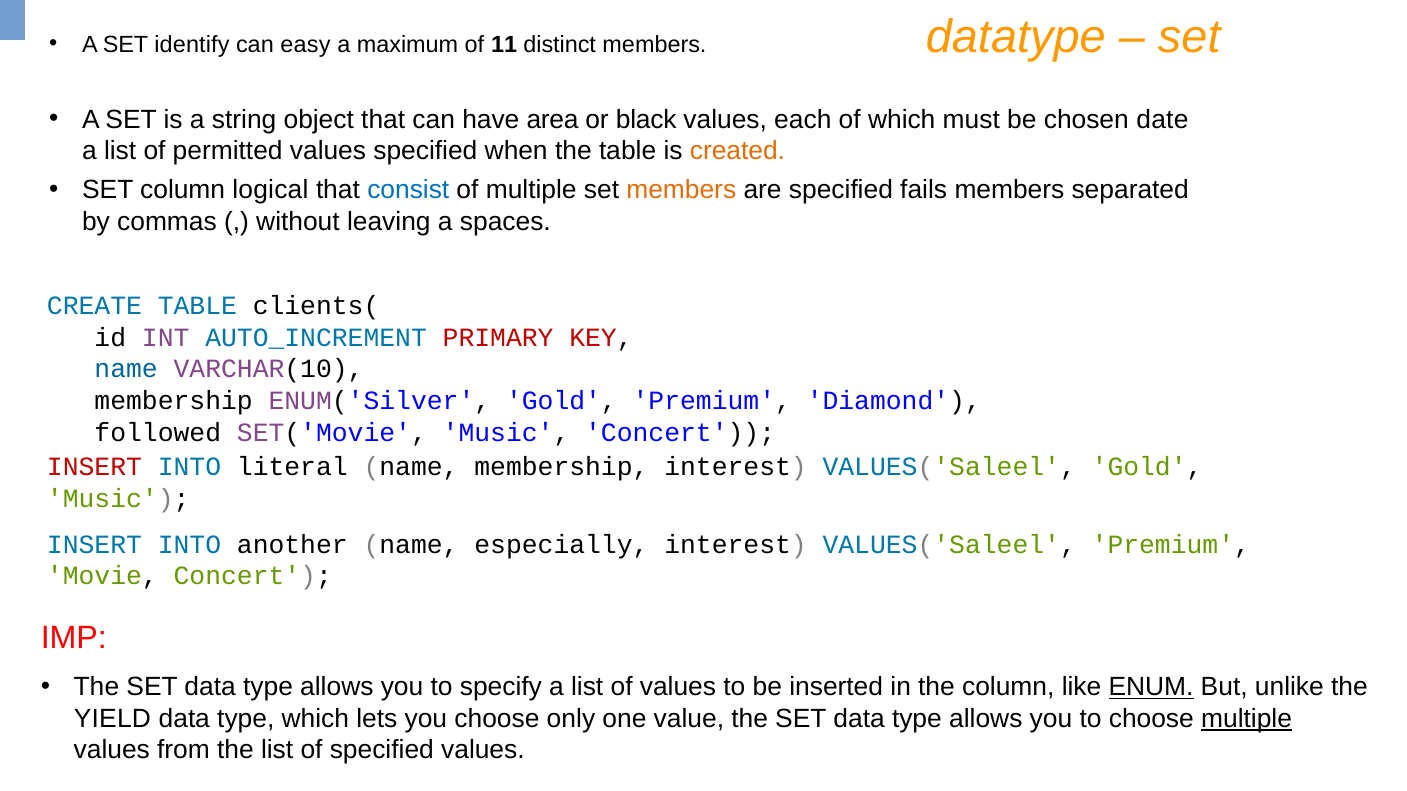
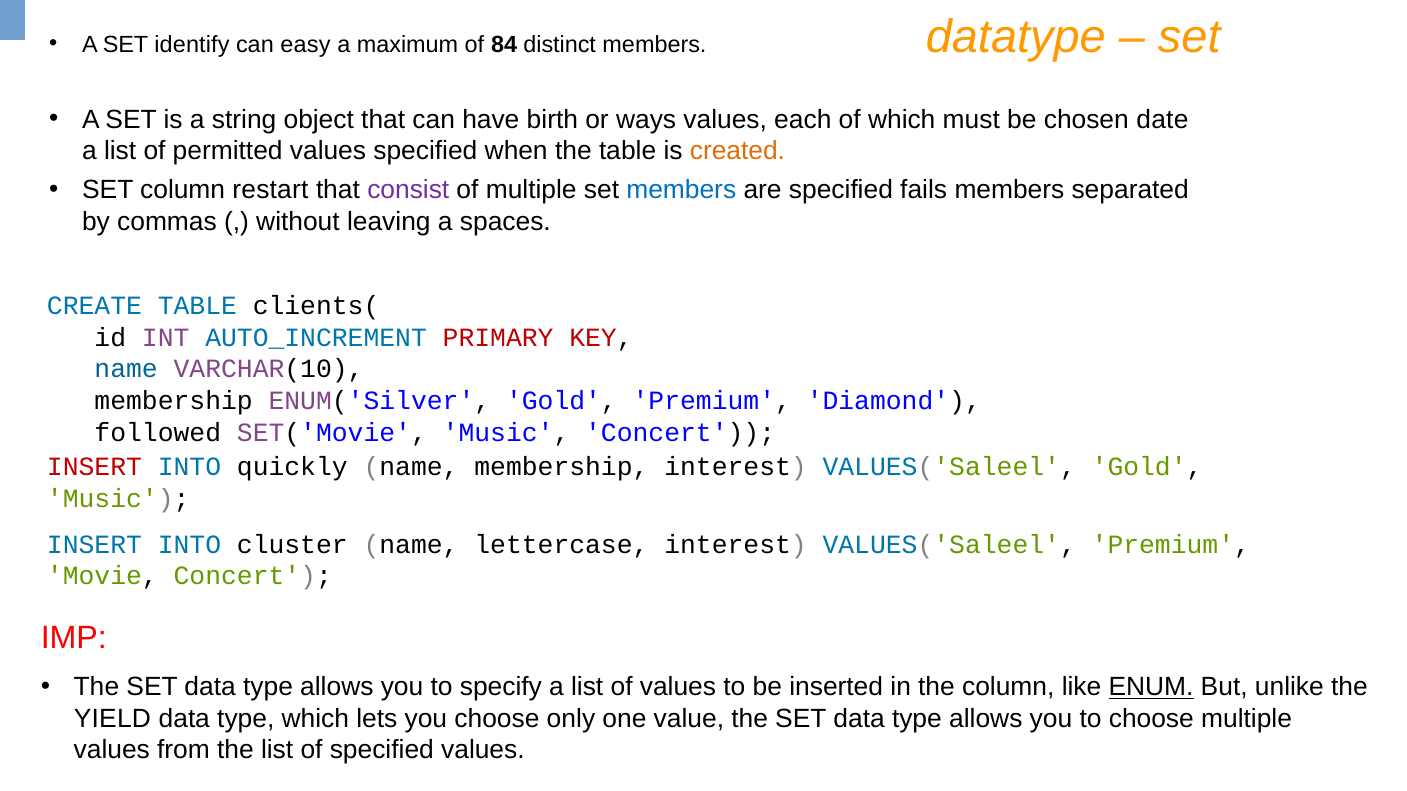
11: 11 -> 84 (504, 44)
area: area -> birth (552, 120)
black: black -> ways (646, 120)
logical: logical -> restart (270, 190)
consist colour: blue -> purple (408, 190)
members colour: orange -> blue (681, 190)
literal: literal -> quickly (292, 467)
another: another -> cluster (292, 545)
especially: especially -> lettercase (561, 545)
multiple underline: present -> none (1247, 719)
